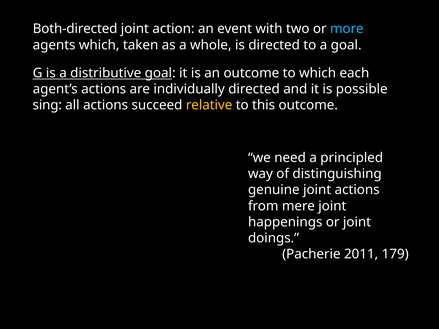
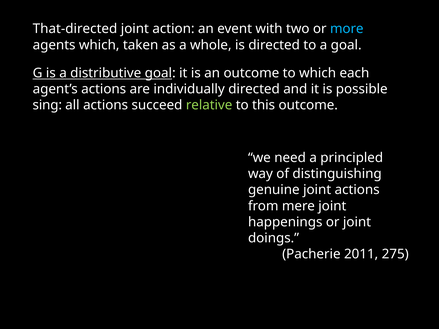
Both-directed: Both-directed -> That-directed (75, 29)
relative colour: yellow -> light green (209, 105)
179: 179 -> 275 (395, 254)
